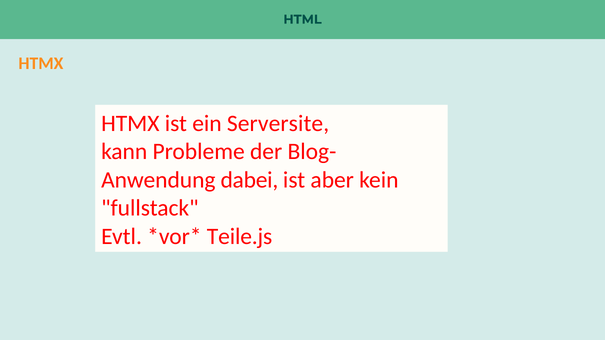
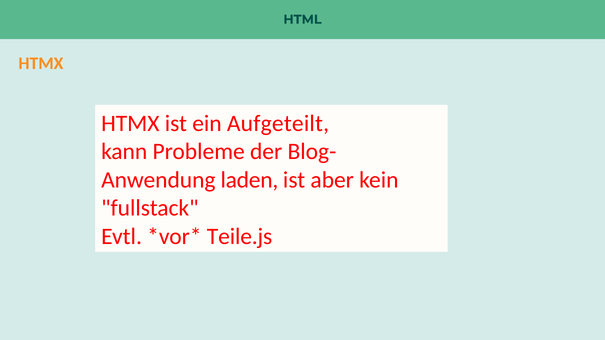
Serversite: Serversite -> Aufgeteilt (278, 124)
dabei: dabei -> laden (249, 180)
